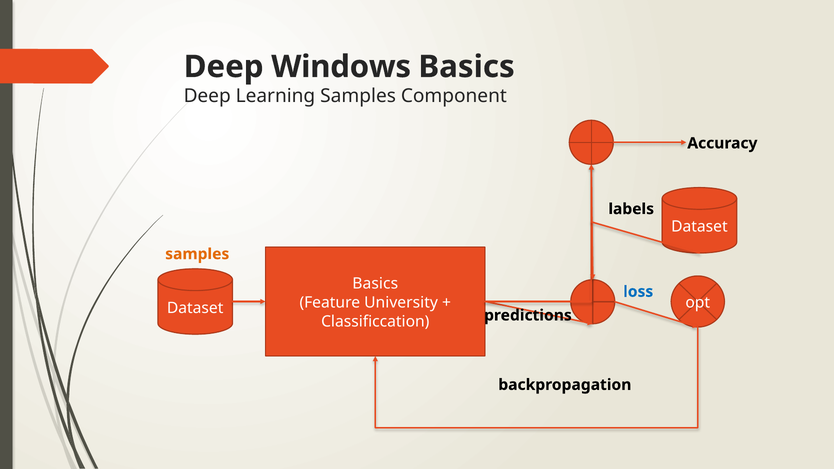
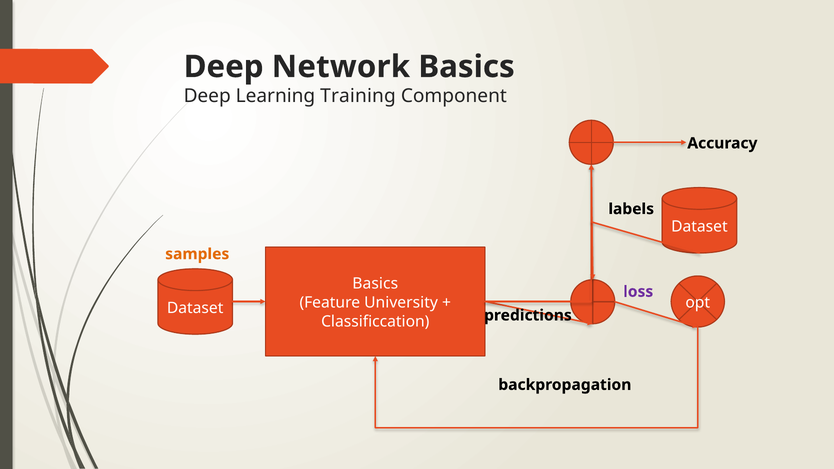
Windows: Windows -> Network (341, 67)
Learning Samples: Samples -> Training (358, 96)
loss colour: blue -> purple (638, 292)
